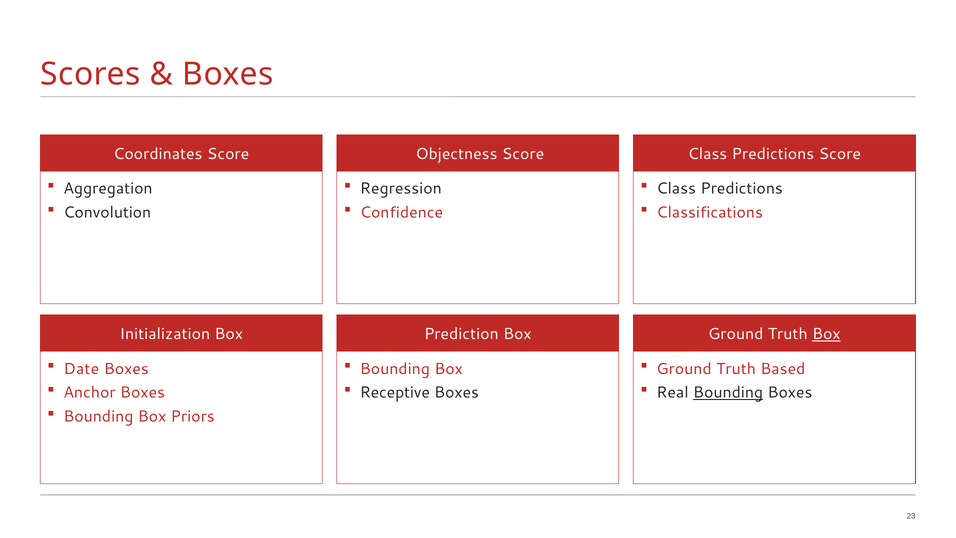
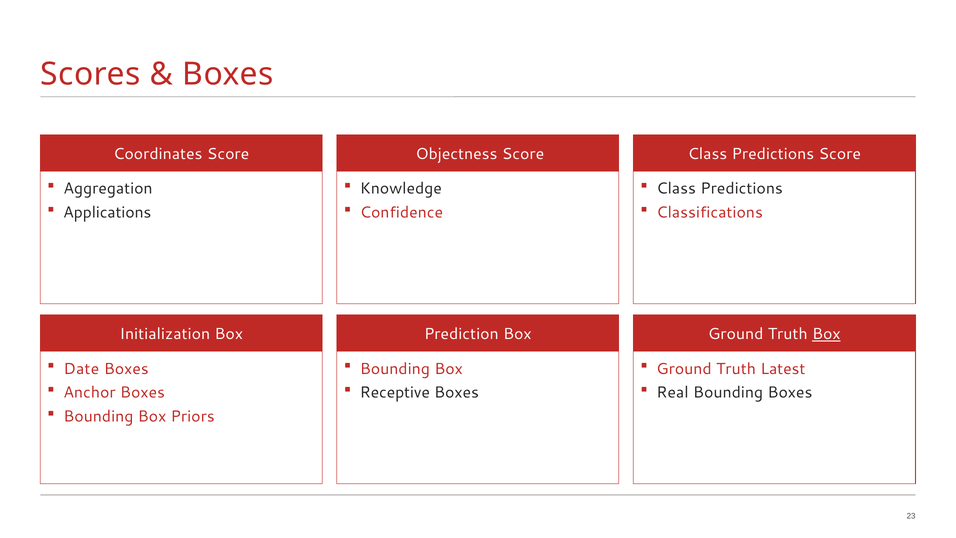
Regression: Regression -> Knowledge (401, 189)
Convolution: Convolution -> Applications (107, 212)
Based: Based -> Latest (783, 369)
Bounding underline: present -> none (728, 393)
